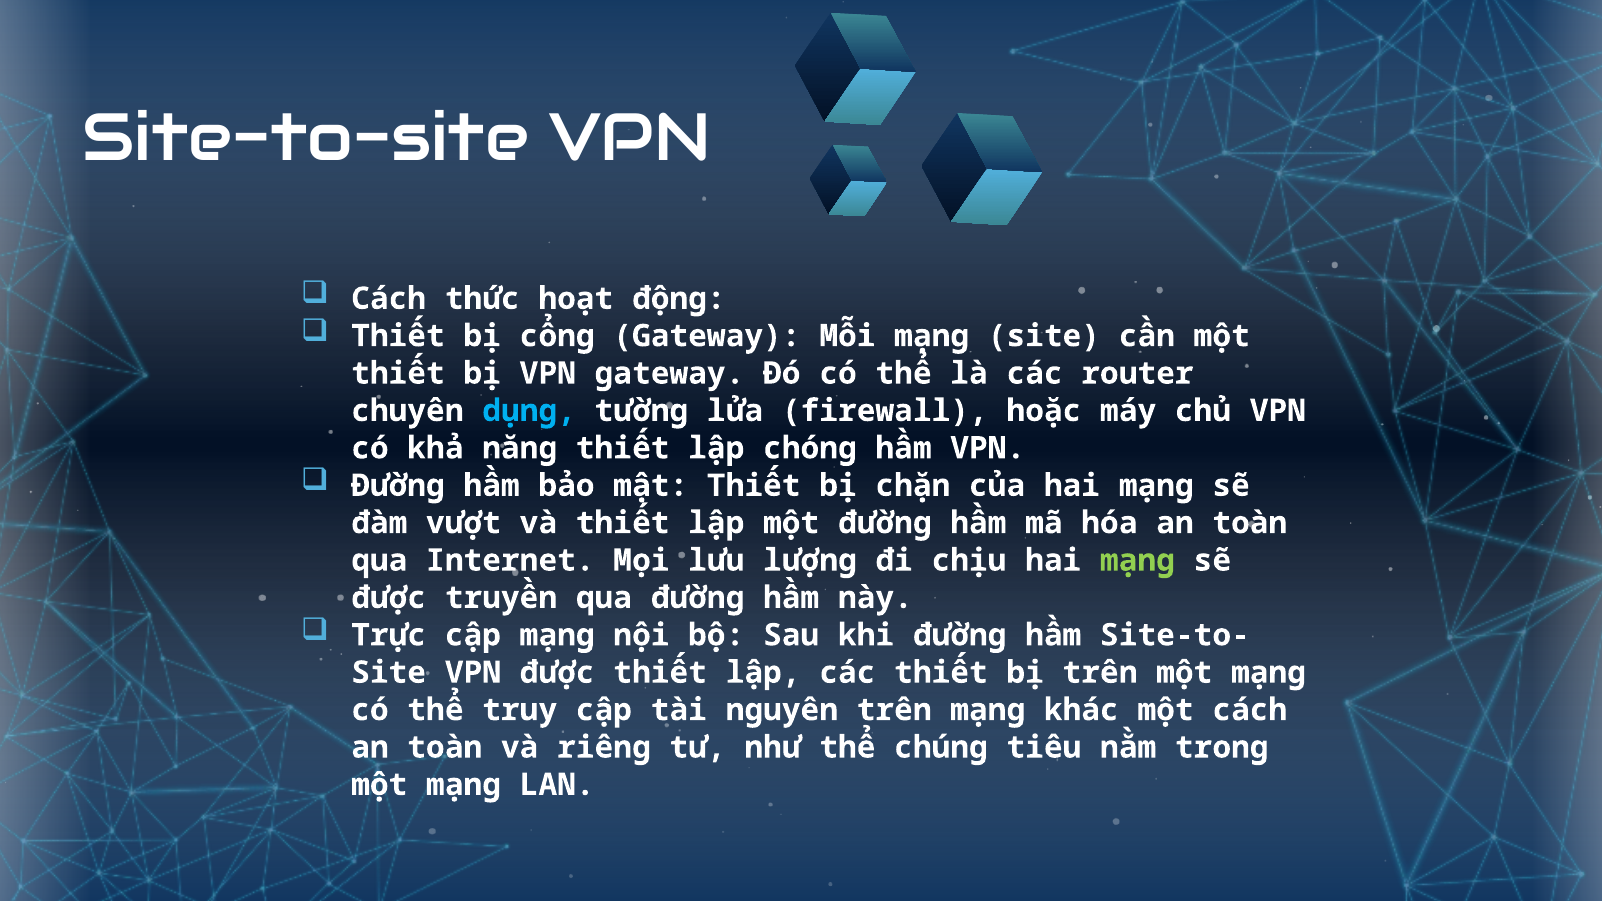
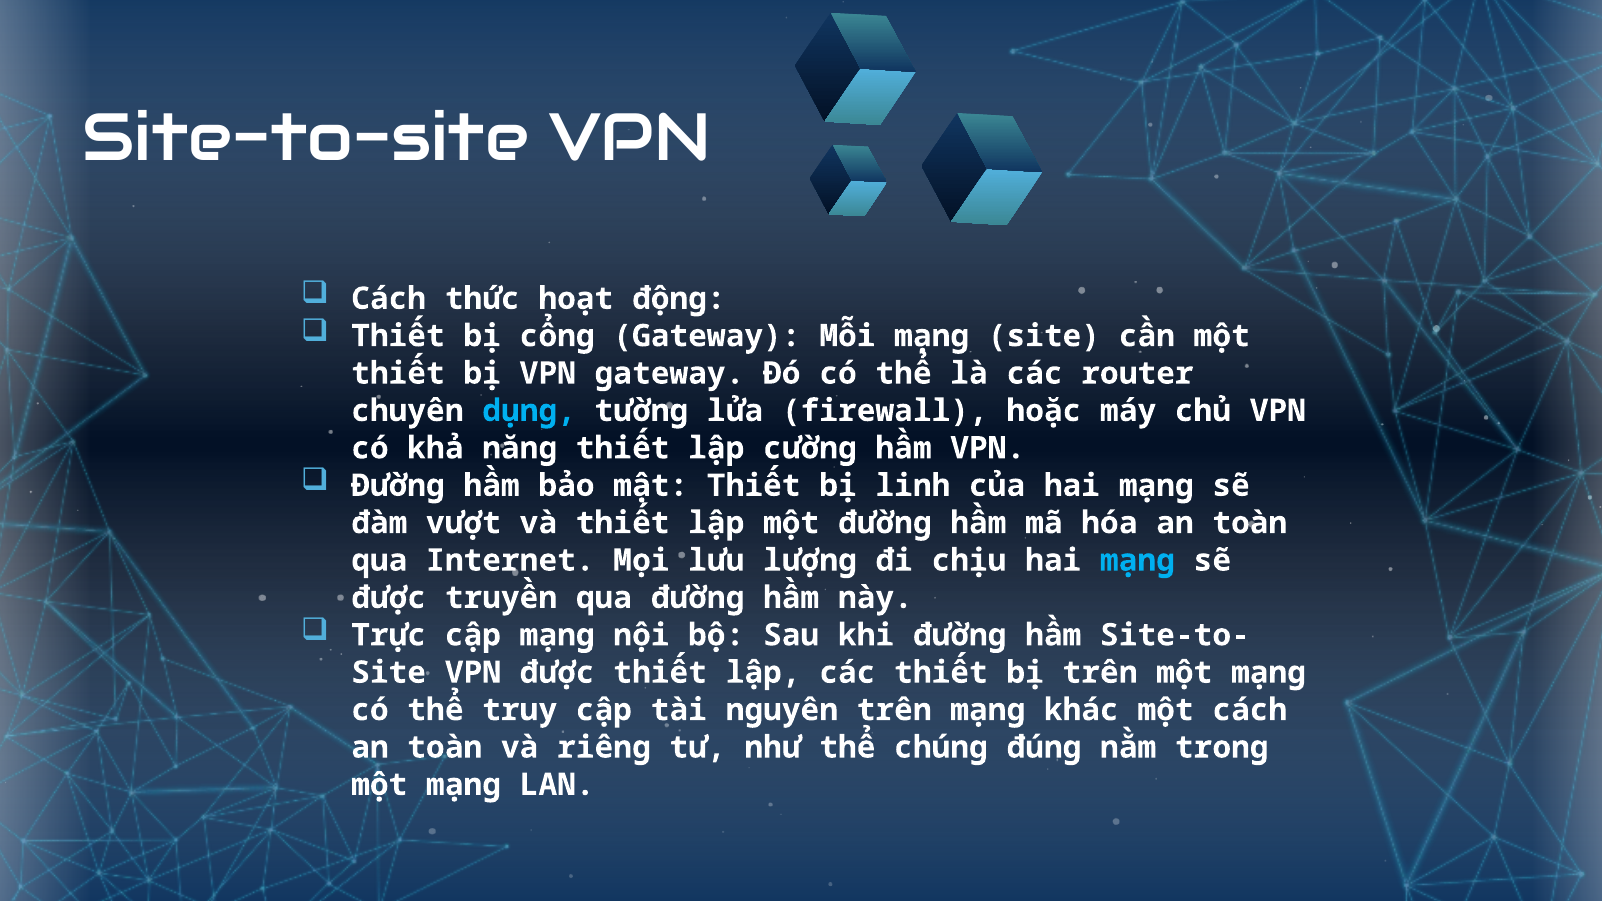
chóng: chóng -> cường (810, 448)
chặn: chặn -> linh (913, 486)
mạng colour: light green -> light blue (1137, 560)
tiêu: tiêu -> đúng (1044, 747)
